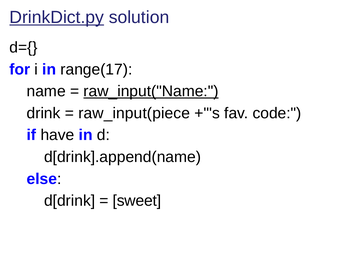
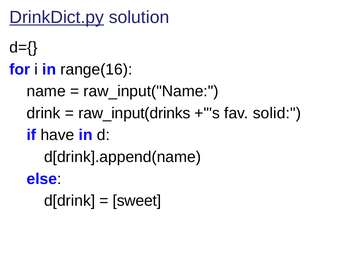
range(17: range(17 -> range(16 (96, 69)
raw_input("Name underline: present -> none (151, 91)
raw_input(piece: raw_input(piece -> raw_input(drinks (134, 113)
code: code -> solid (277, 113)
